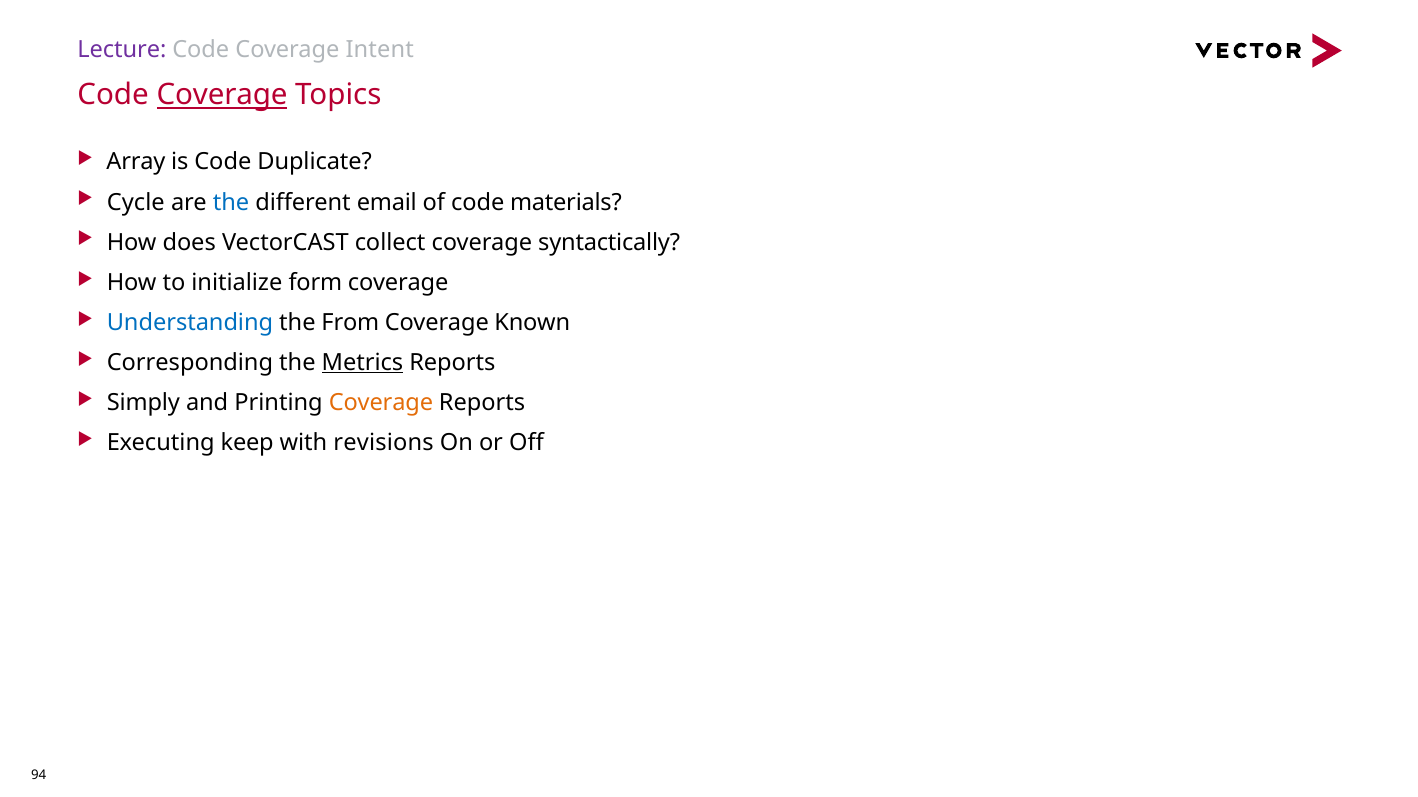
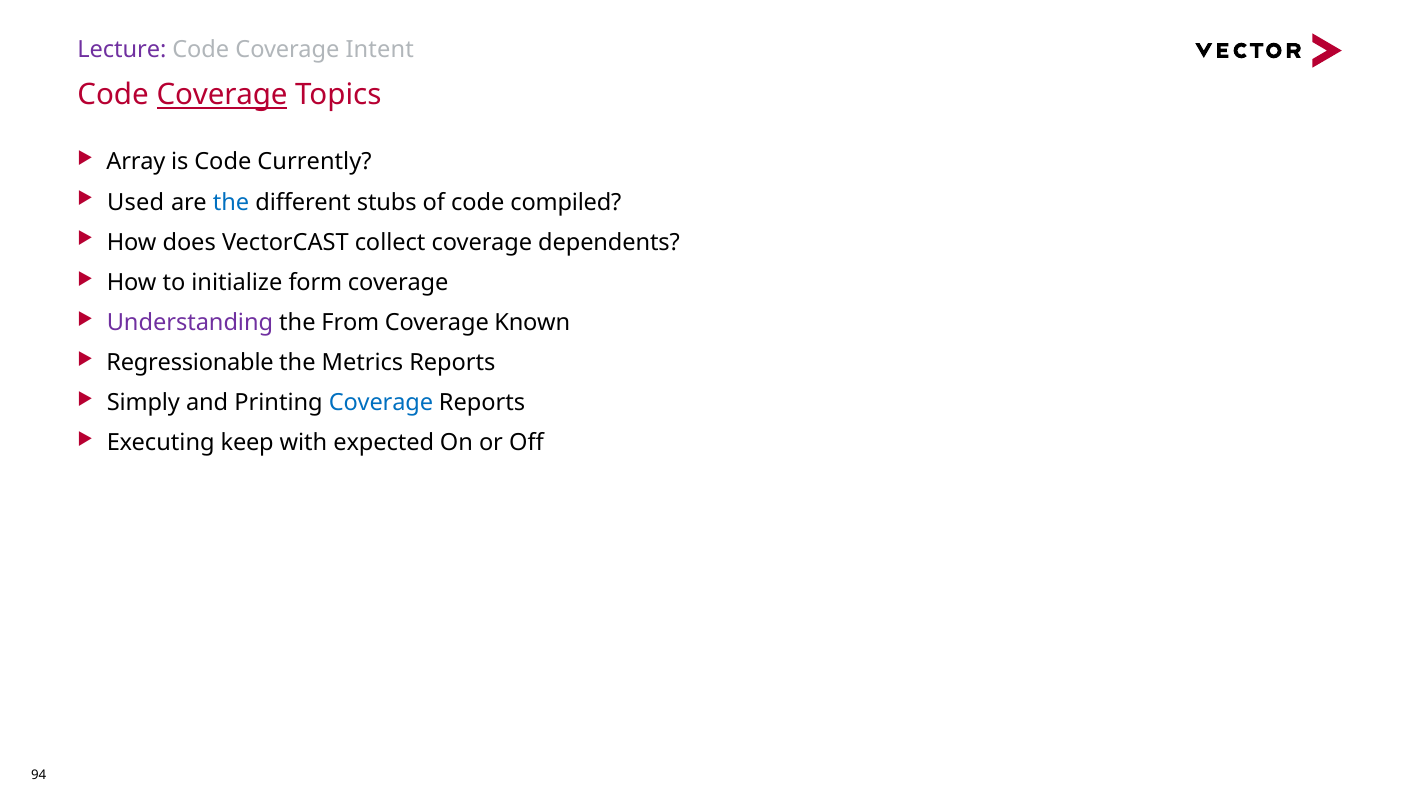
Duplicate: Duplicate -> Currently (315, 162)
Cycle: Cycle -> Used (136, 202)
email: email -> stubs (387, 202)
materials: materials -> compiled (566, 202)
syntactically: syntactically -> dependents (609, 243)
Understanding colour: blue -> purple (190, 323)
Corresponding: Corresponding -> Regressionable (190, 363)
Metrics underline: present -> none (362, 363)
Coverage colour: orange -> blue (381, 403)
revisions: revisions -> expected (384, 443)
